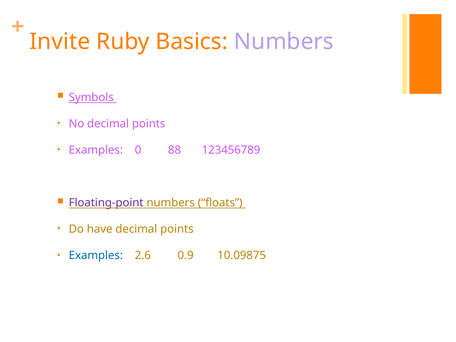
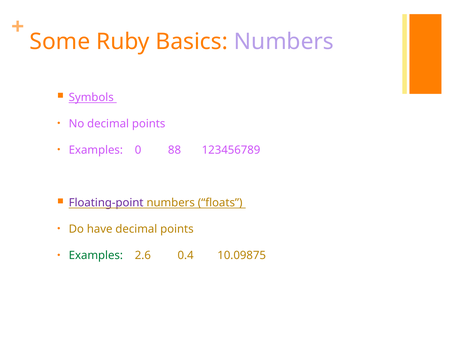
Invite: Invite -> Some (60, 42)
Examples colour: blue -> green (96, 256)
0.9: 0.9 -> 0.4 (186, 256)
